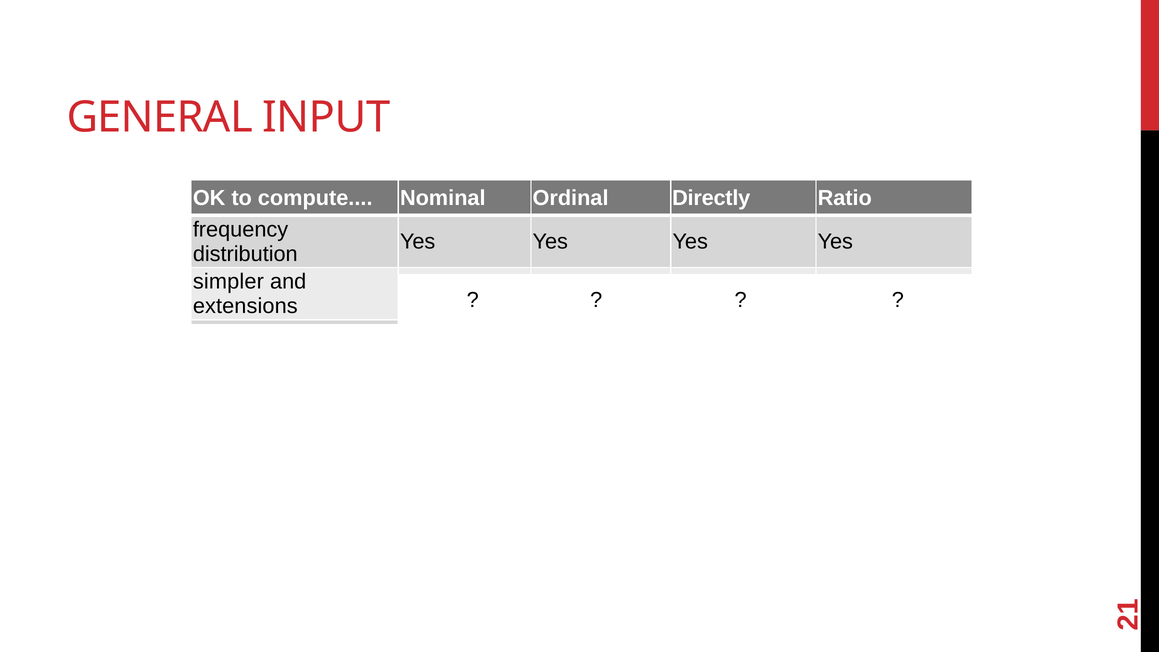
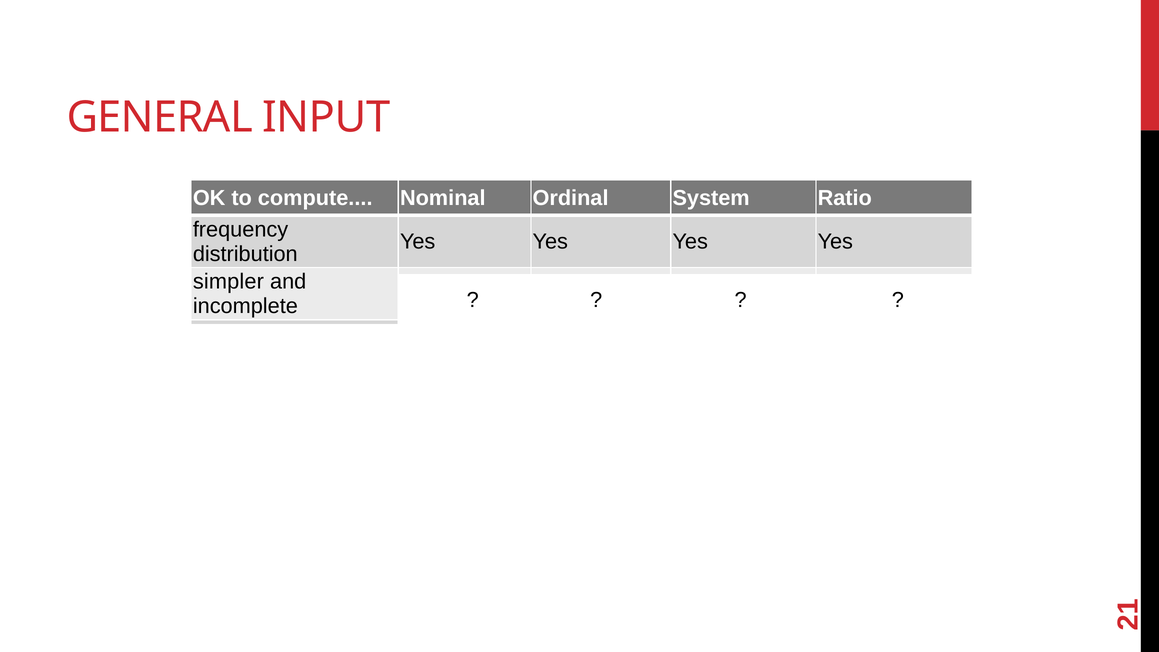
Directly: Directly -> System (711, 198)
extensions: extensions -> incomplete (245, 306)
